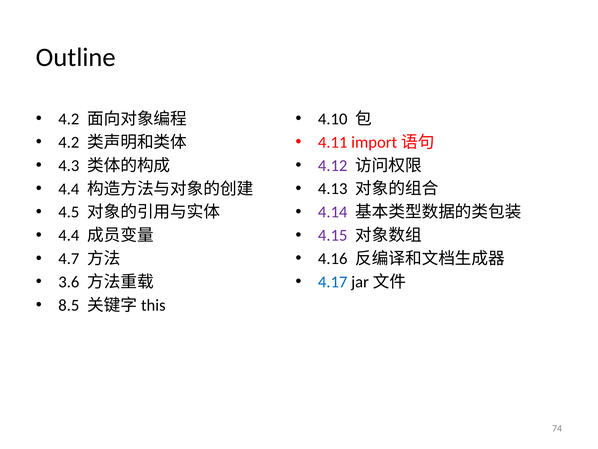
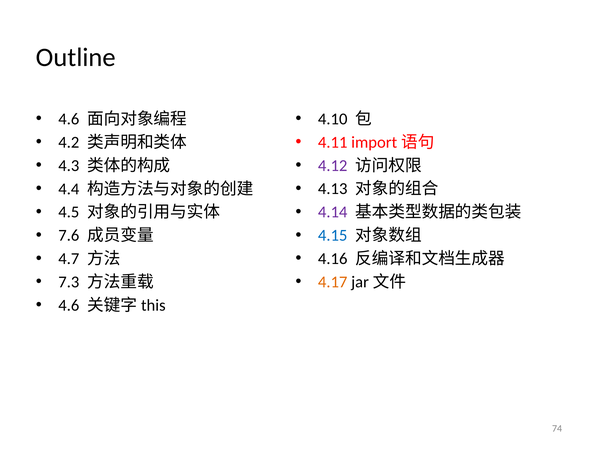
4.2: 4.2 -> 4.6 (69, 119)
4.4: 4.4 -> 7.6 (69, 235)
4.15 colour: purple -> blue (333, 235)
4.17 colour: blue -> orange (333, 282)
3.6: 3.6 -> 7.3 (69, 282)
8.5: 8.5 -> 4.6 (69, 305)
